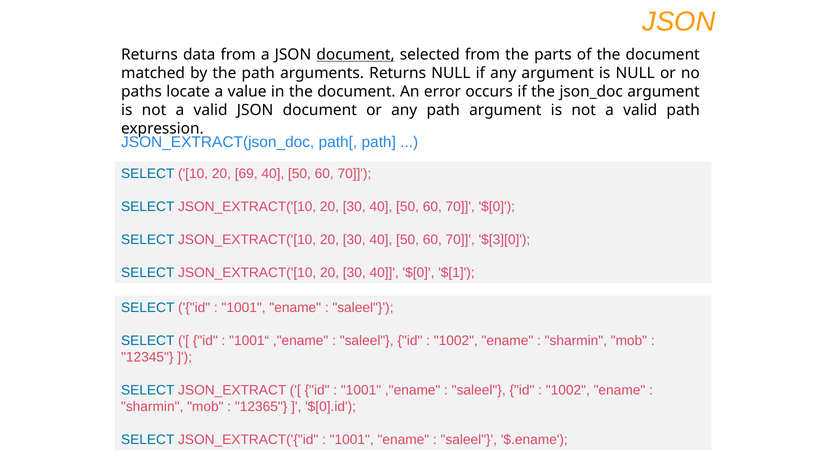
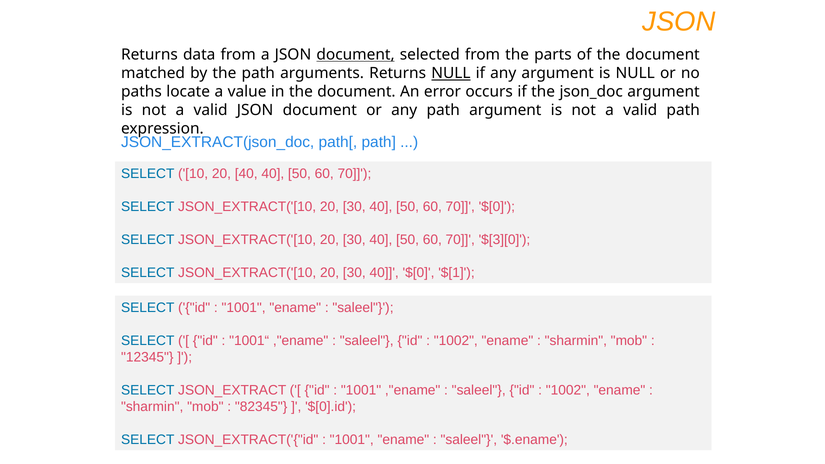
NULL underline: none -> present (451, 73)
20 69: 69 -> 40 (246, 174)
12365: 12365 -> 82345 (261, 407)
